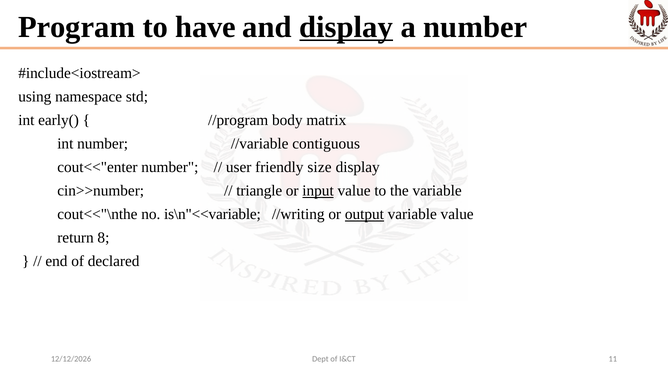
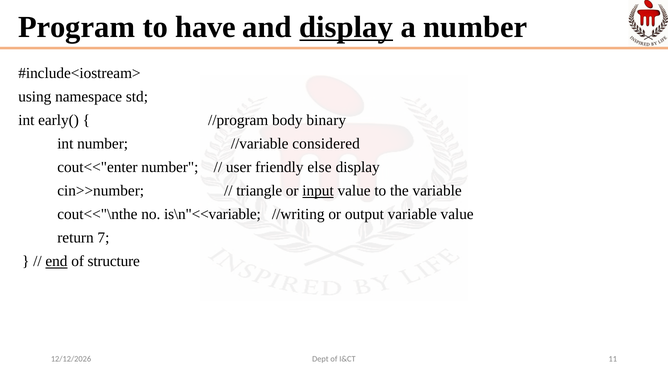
matrix: matrix -> binary (326, 120)
contiguous: contiguous -> considered (326, 144)
size: size -> else (319, 167)
output underline: present -> none (364, 214)
8: 8 -> 7 (103, 238)
end underline: none -> present (56, 261)
declared: declared -> structure (114, 261)
